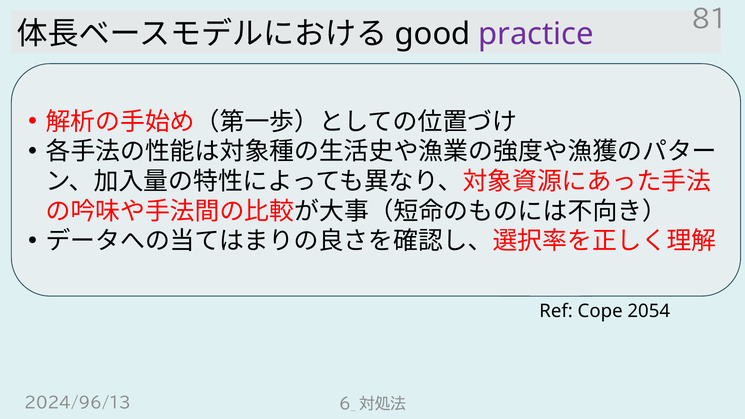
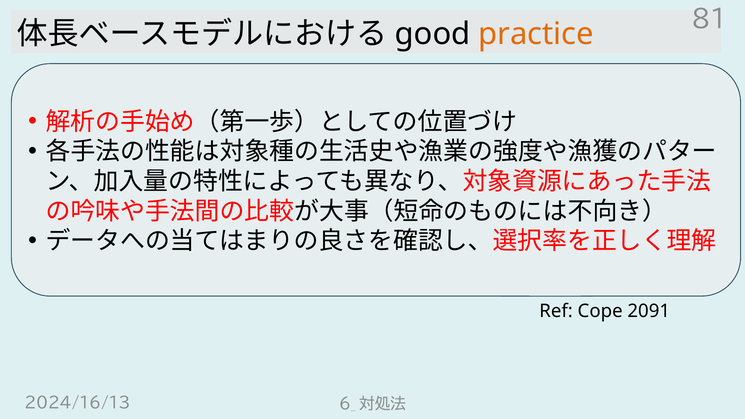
practice colour: purple -> orange (536, 34)
2054: 2054 -> 2091 (649, 311)
2024/96/13: 2024/96/13 -> 2024/16/13 (77, 403)
